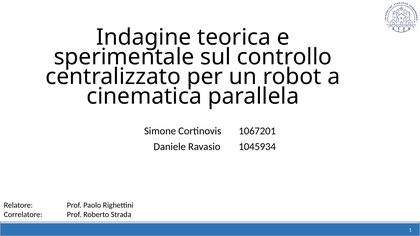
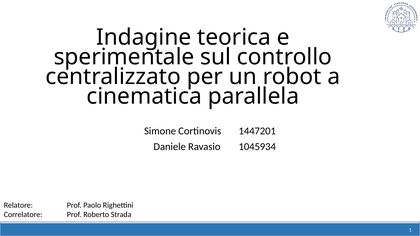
1067201: 1067201 -> 1447201 (257, 131)
